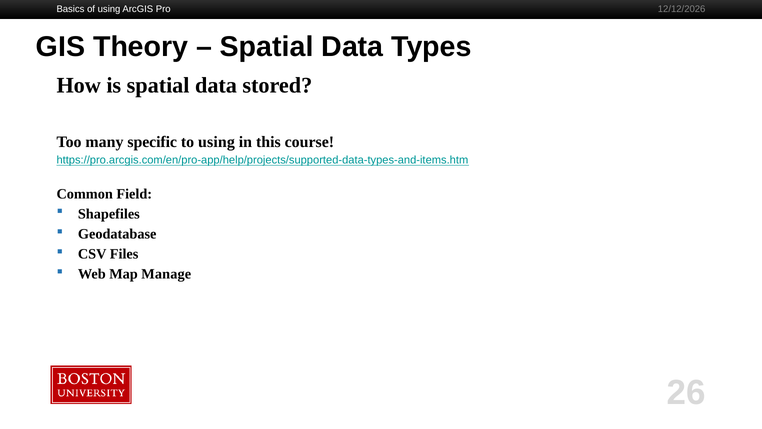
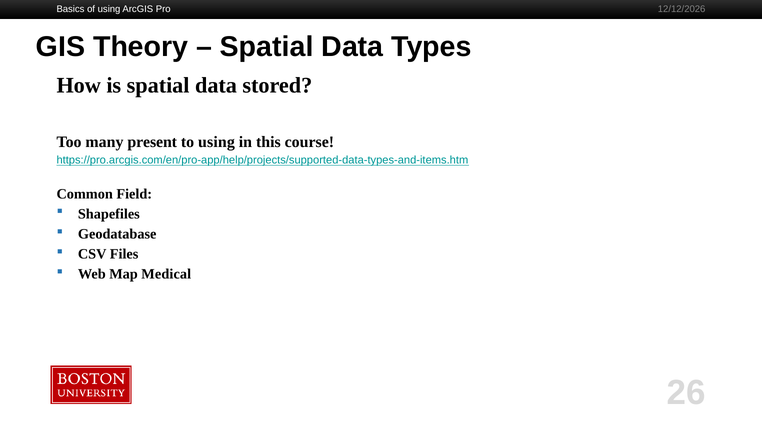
specific: specific -> present (152, 142)
Manage: Manage -> Medical (166, 274)
